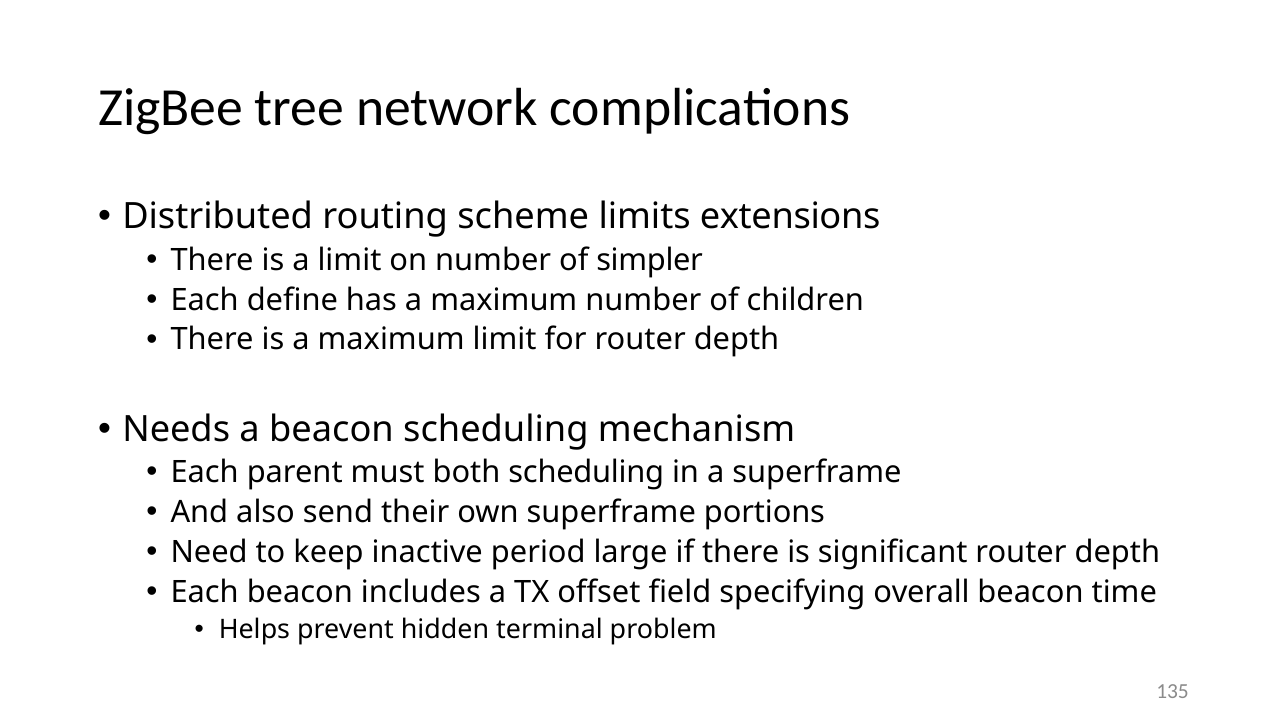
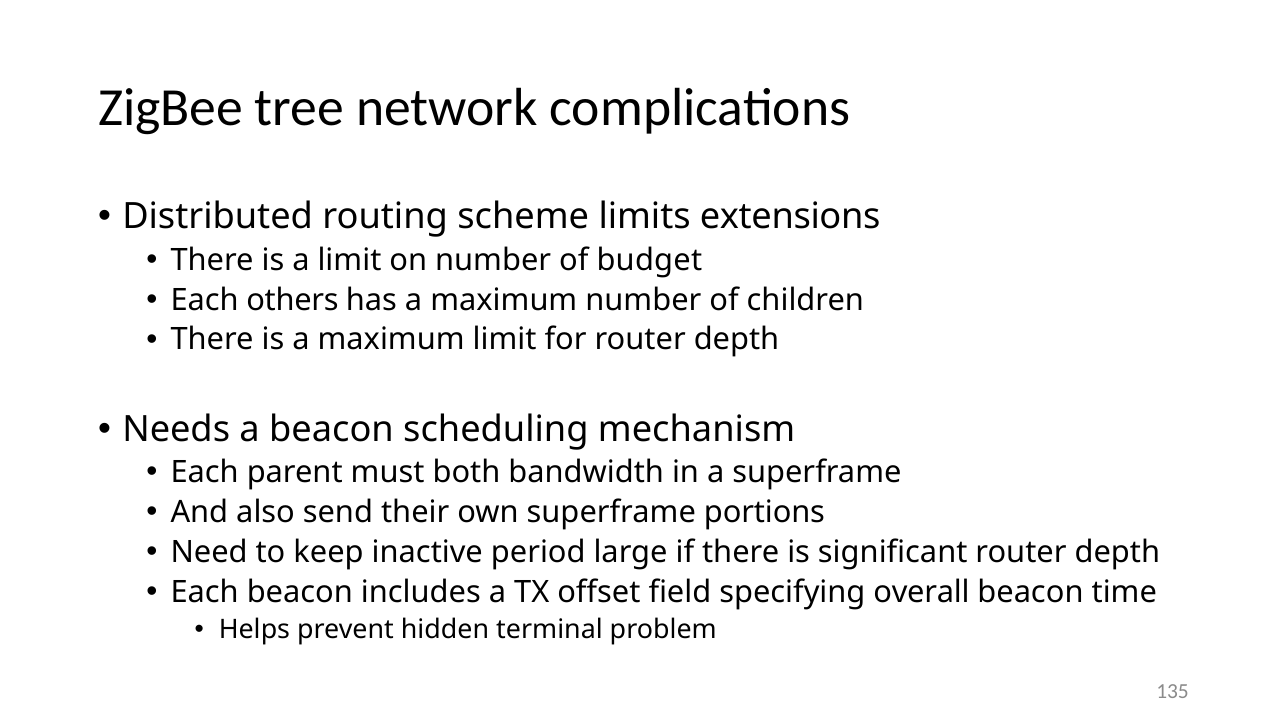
simpler: simpler -> budget (649, 260)
define: define -> others (292, 300)
both scheduling: scheduling -> bandwidth (586, 472)
